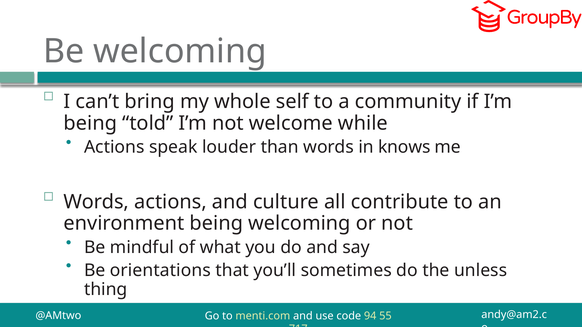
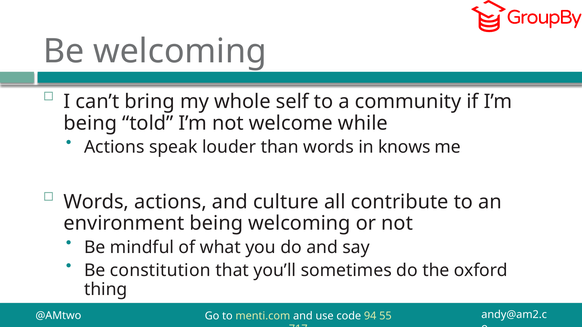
orientations: orientations -> constitution (160, 271)
unless: unless -> oxford (481, 271)
